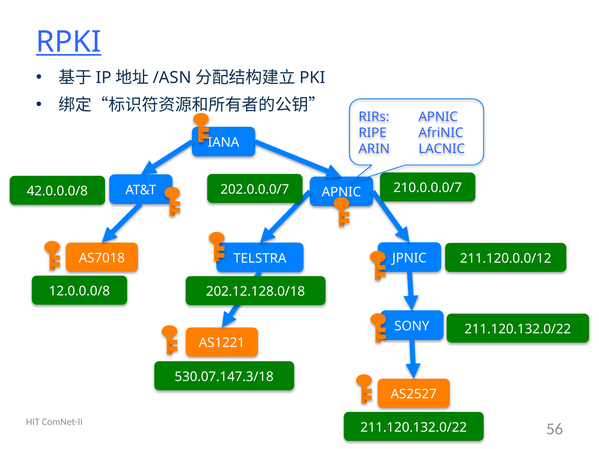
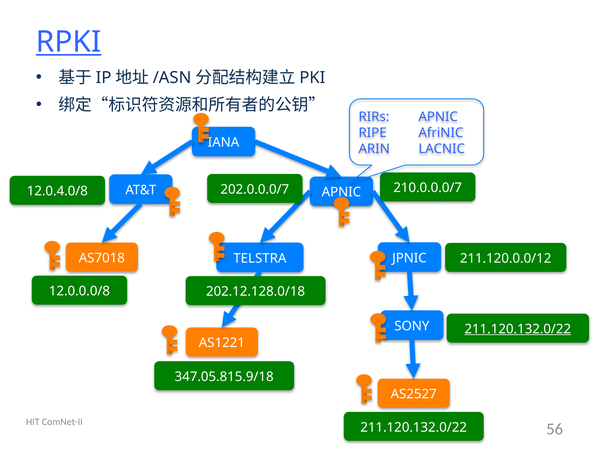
42.0.0.0/8: 42.0.0.0/8 -> 12.0.4.0/8 (57, 191)
211.120.132.0/22 underline: none -> present (518, 329)
530.07.147.3/18: 530.07.147.3/18 -> 347.05.815.9/18 (224, 377)
